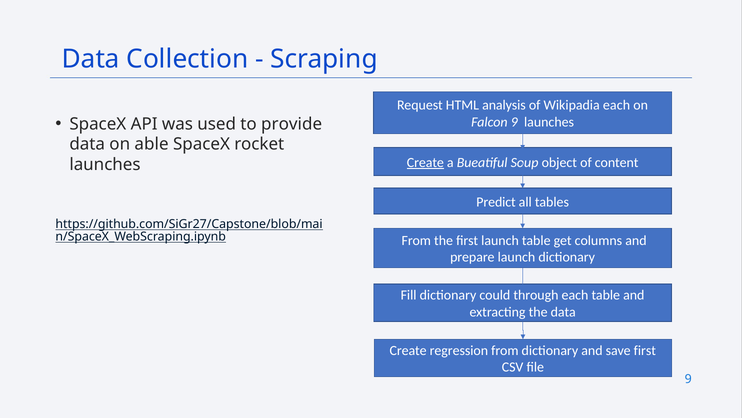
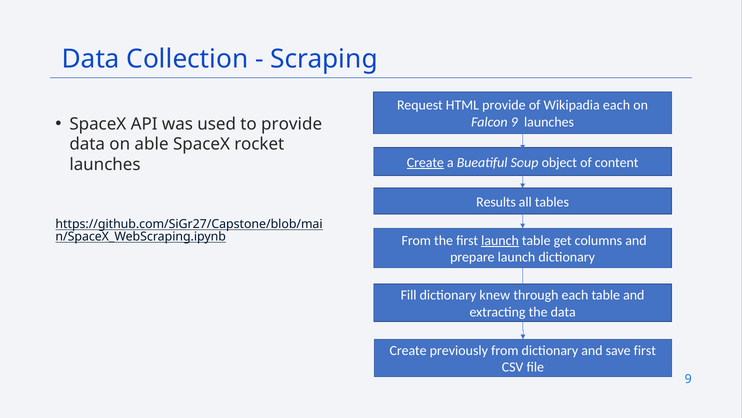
HTML analysis: analysis -> provide (504, 105)
Predict: Predict -> Results (496, 202)
launch underline: none -> present (500, 240)
could: could -> knew (495, 295)
regression: regression -> previously (459, 350)
